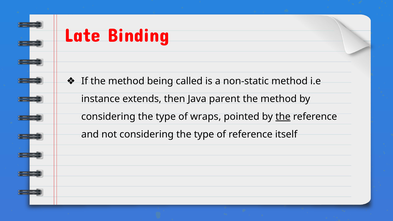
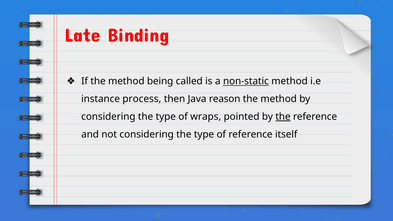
non-static underline: none -> present (246, 81)
extends: extends -> process (142, 99)
parent: parent -> reason (225, 99)
